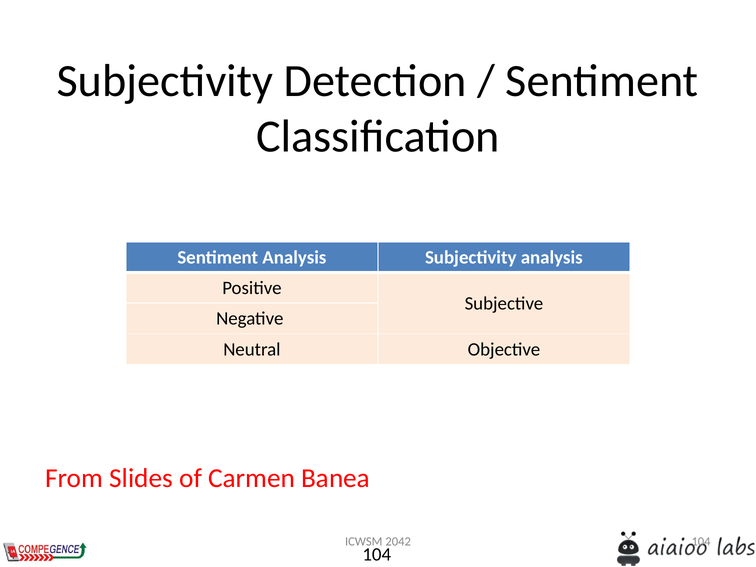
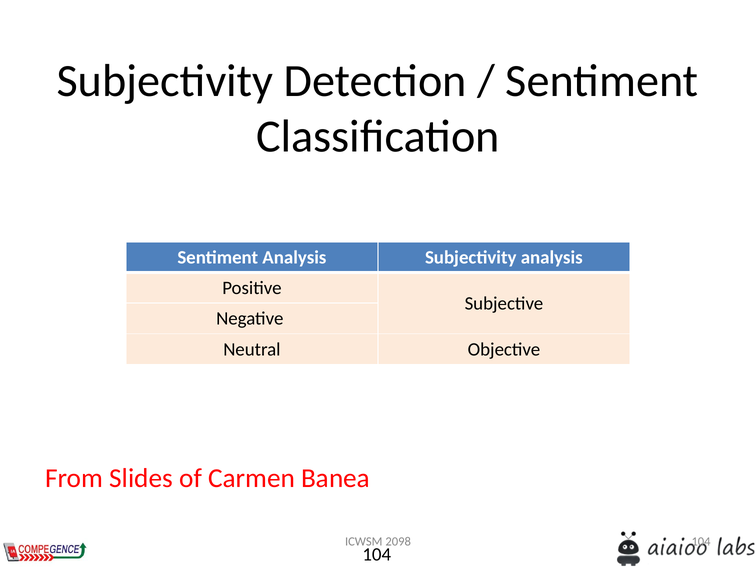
2042: 2042 -> 2098 (398, 541)
